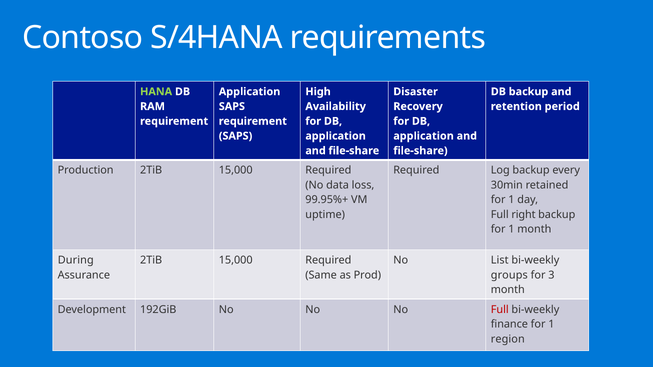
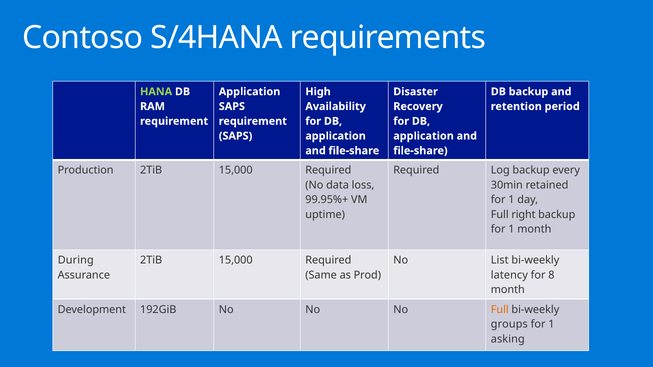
groups: groups -> latency (509, 275)
3: 3 -> 8 (551, 275)
Full colour: red -> orange (500, 310)
finance: finance -> groups (509, 325)
region: region -> asking (508, 339)
